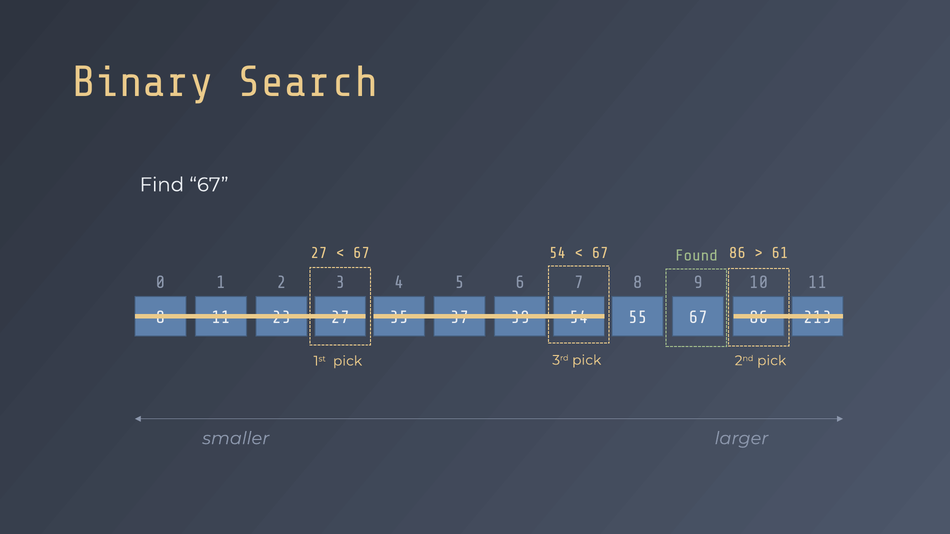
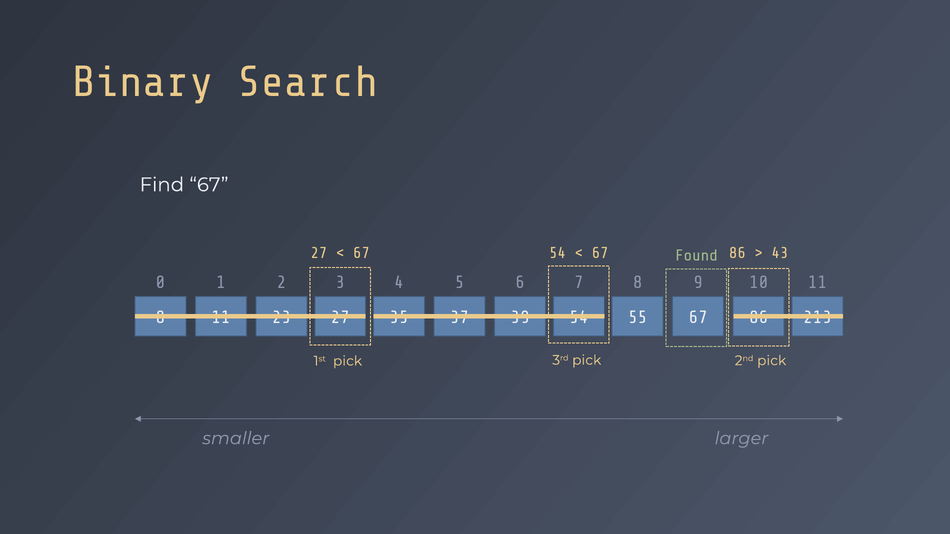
61: 61 -> 43 (780, 253)
